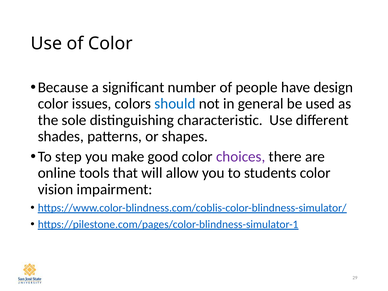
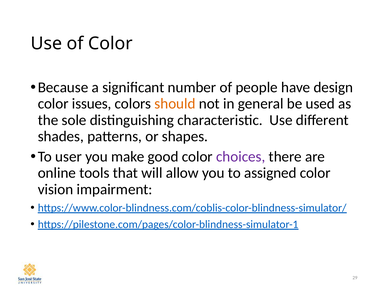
should colour: blue -> orange (175, 104)
step: step -> user (69, 157)
students: students -> assigned (270, 173)
